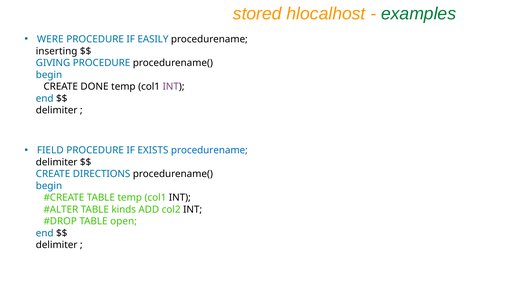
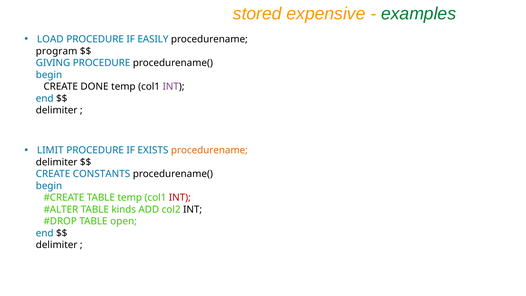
hlocalhost: hlocalhost -> expensive (326, 14)
WERE: WERE -> LOAD (50, 39)
inserting: inserting -> program (57, 51)
FIELD: FIELD -> LIMIT (50, 150)
procedurename colour: blue -> orange (209, 150)
DIRECTIONS: DIRECTIONS -> CONSTANTS (102, 174)
INT colour: black -> red (180, 198)
